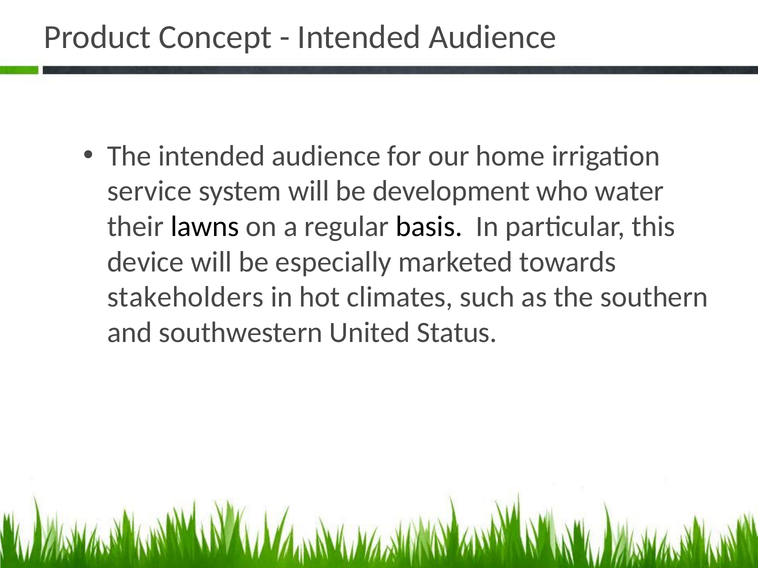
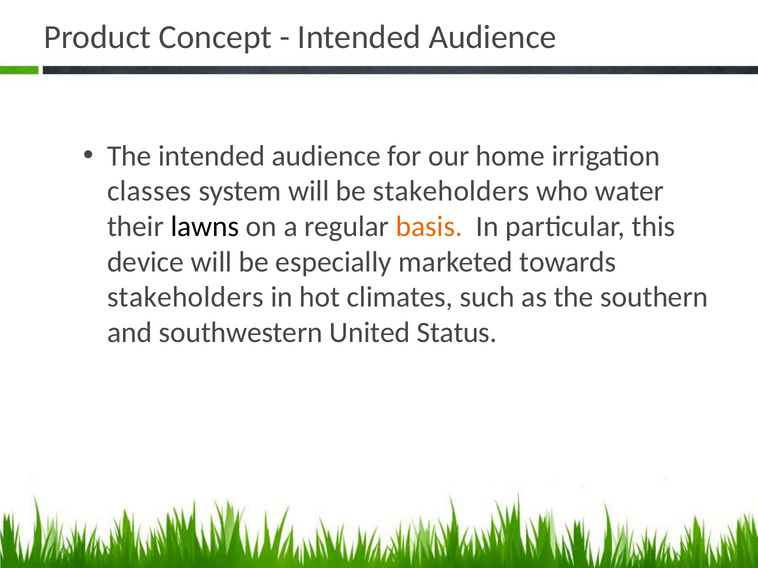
service: service -> classes (149, 191)
be development: development -> stakeholders (451, 191)
basis colour: black -> orange (429, 227)
